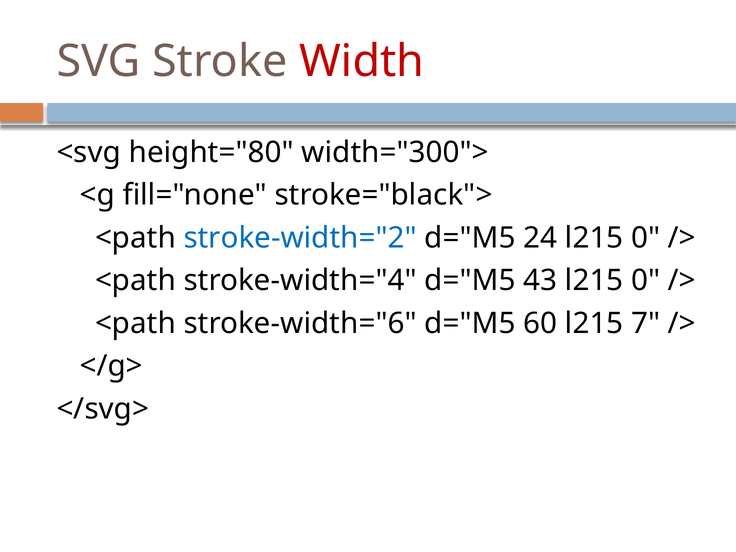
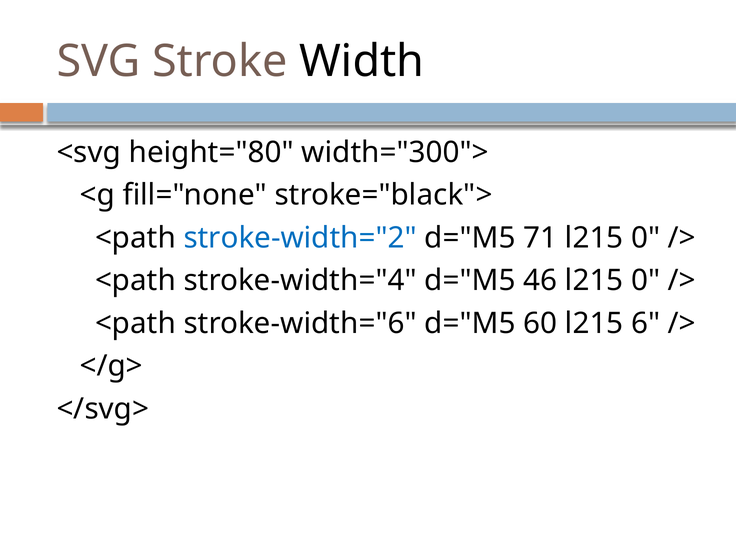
Width colour: red -> black (362, 61)
24: 24 -> 71 (540, 238)
43: 43 -> 46 (540, 281)
7: 7 -> 6 (646, 323)
